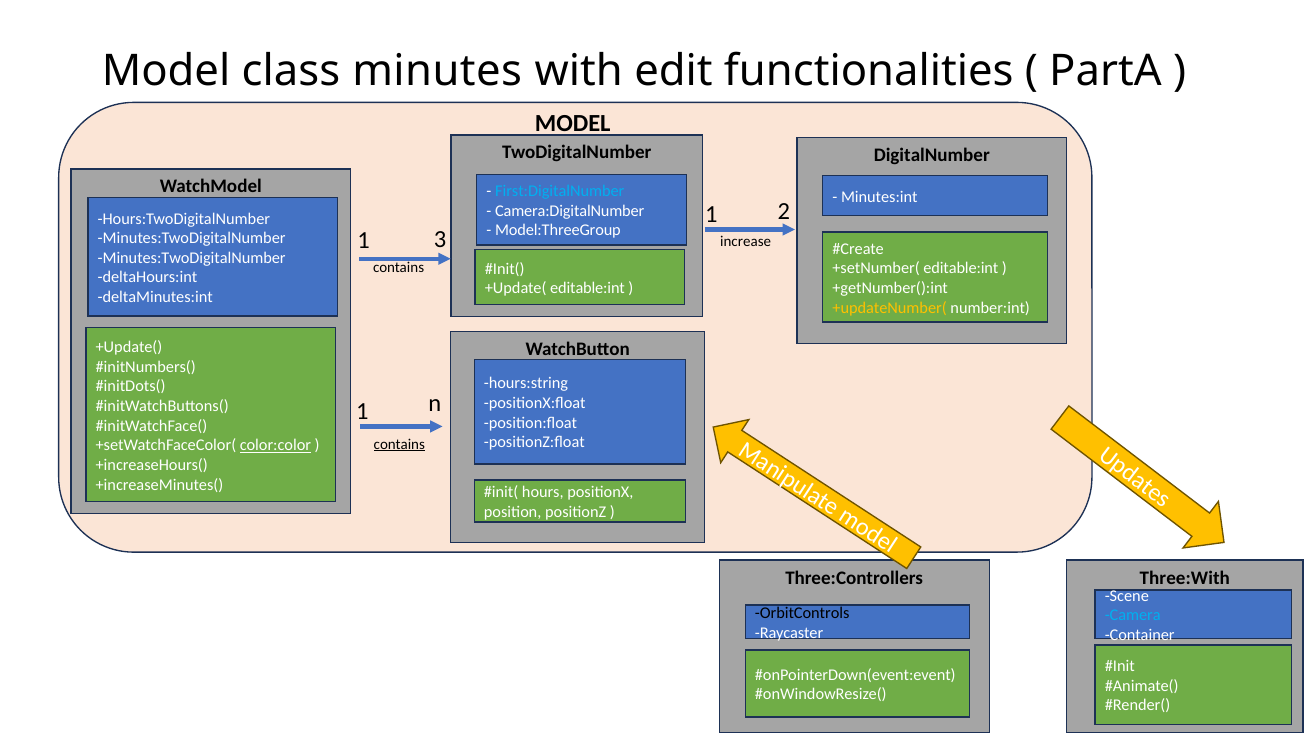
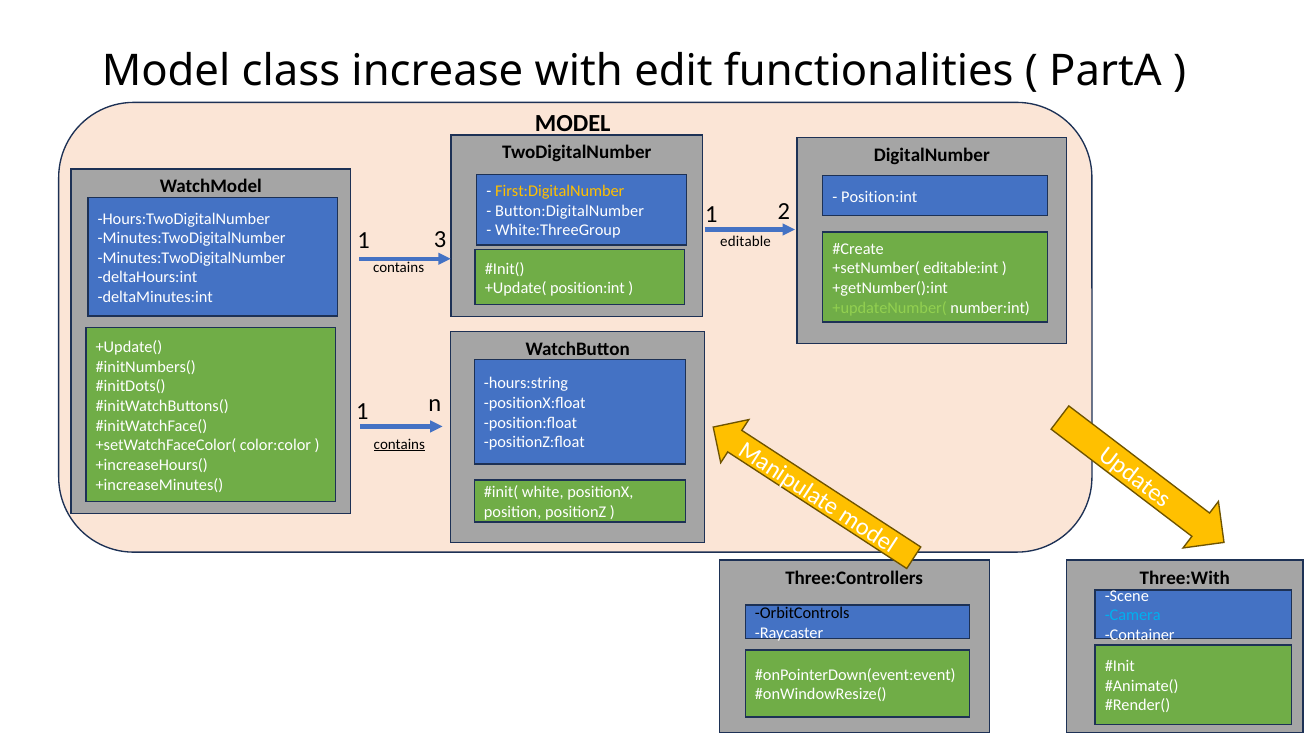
minutes: minutes -> increase (437, 71)
First:DigitalNumber colour: light blue -> yellow (560, 191)
Minutes:int: Minutes:int -> Position:int (879, 197)
Camera:DigitalNumber: Camera:DigitalNumber -> Button:DigitalNumber (570, 211)
Model:ThreeGroup: Model:ThreeGroup -> White:ThreeGroup (558, 230)
increase: increase -> editable (746, 241)
+Update( editable:int: editable:int -> position:int (588, 288)
+updateNumber( colour: yellow -> light green (890, 308)
color:color underline: present -> none (275, 445)
hours: hours -> white (543, 492)
